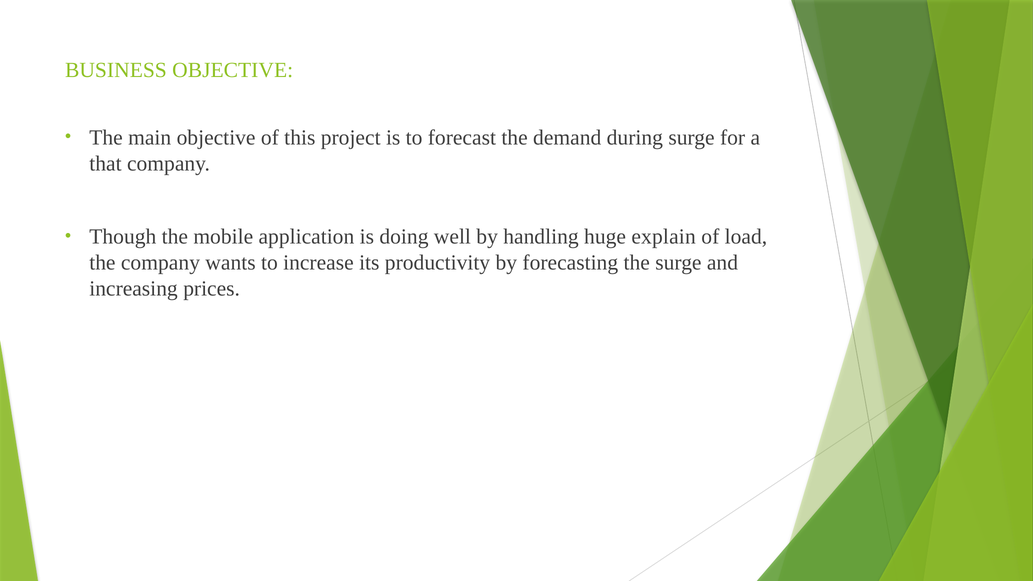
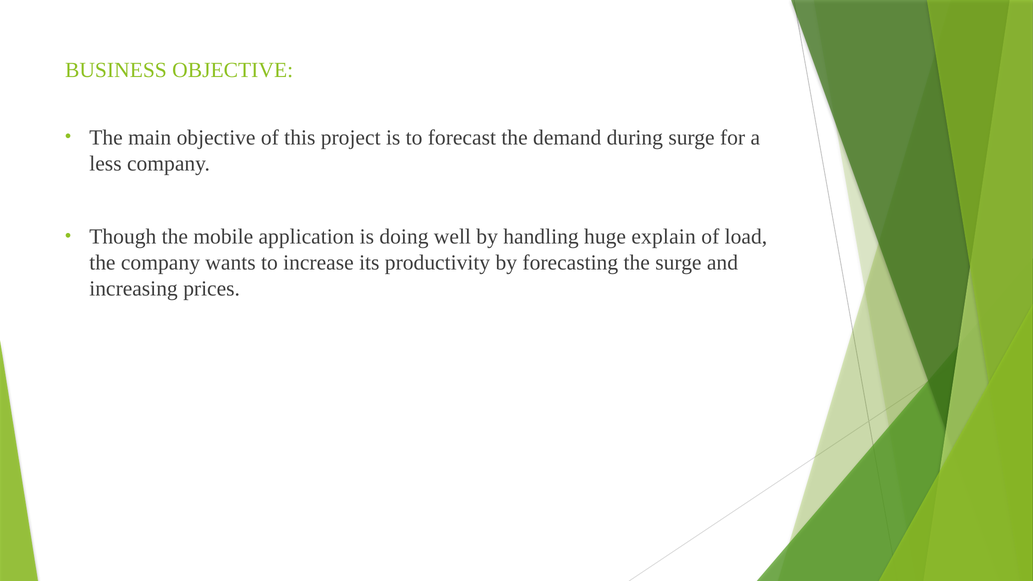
that: that -> less (105, 163)
